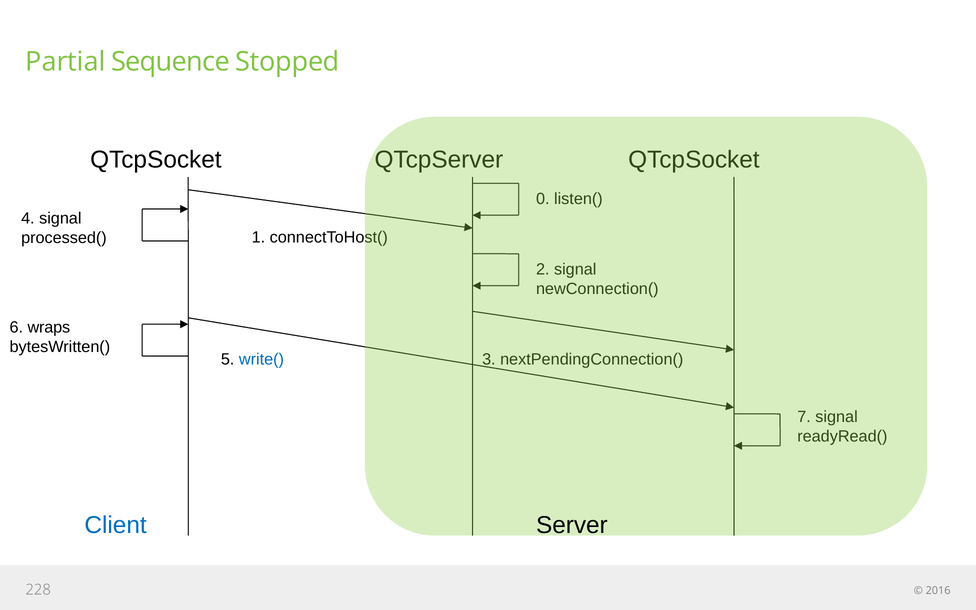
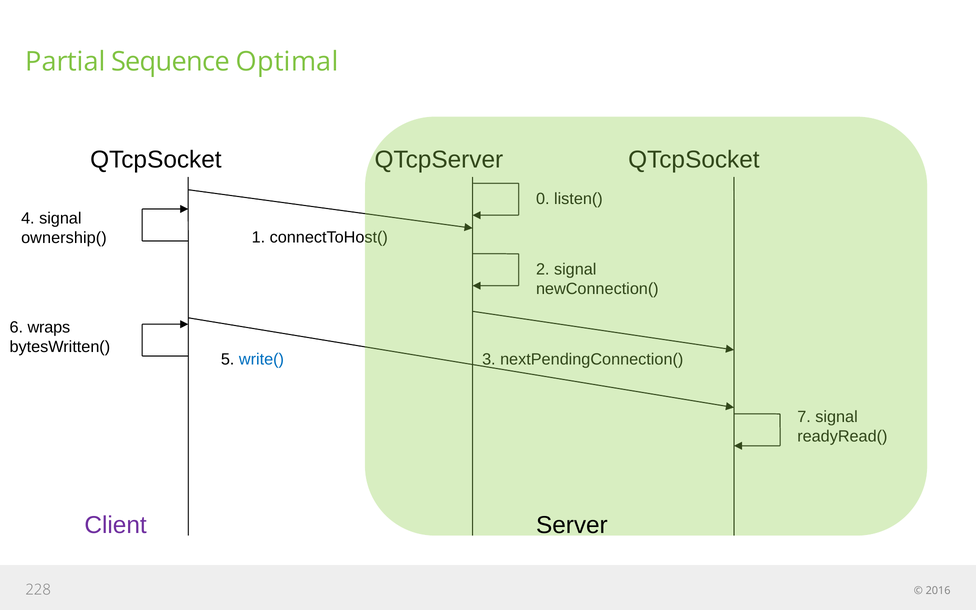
Stopped: Stopped -> Optimal (287, 62)
processed(: processed( -> ownership( (64, 238)
Client colour: blue -> purple (116, 525)
